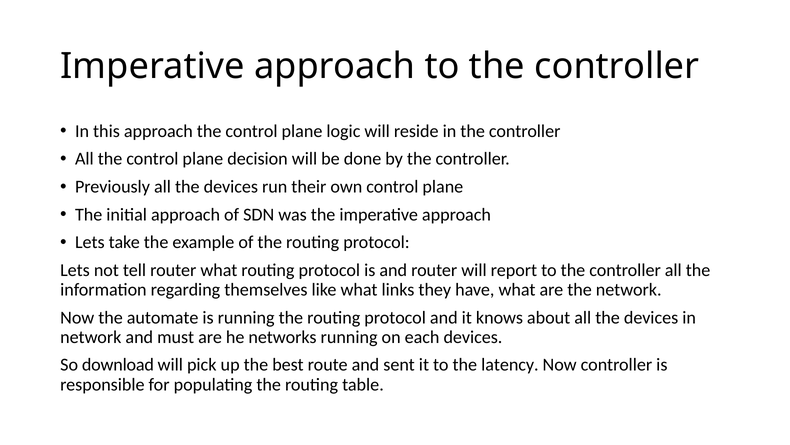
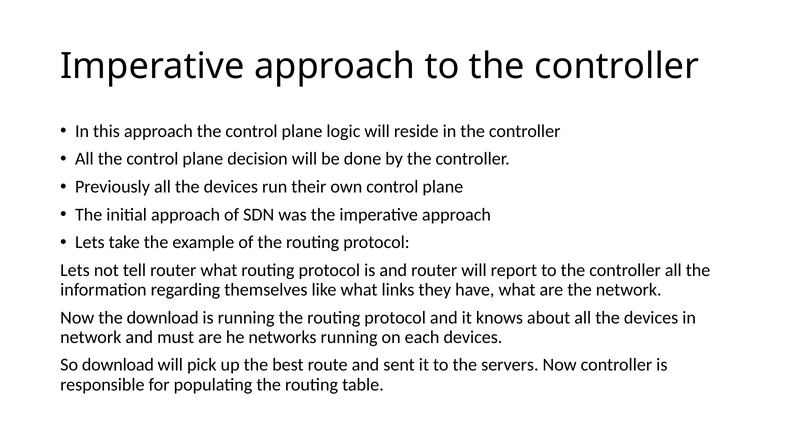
the automate: automate -> download (163, 317)
latency: latency -> servers (510, 364)
